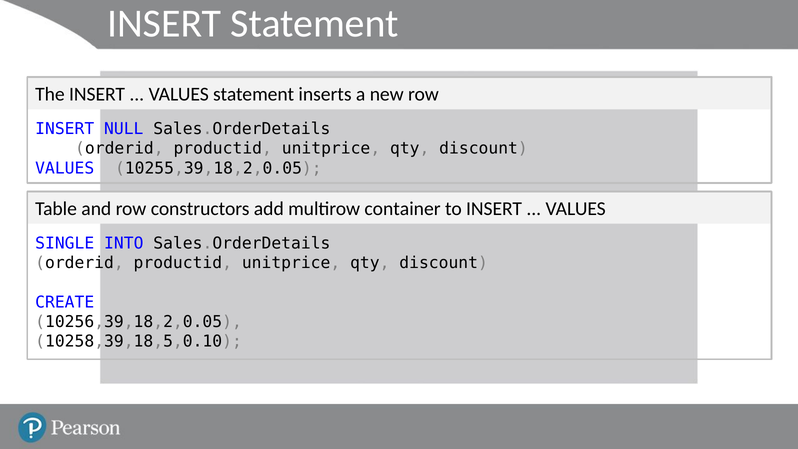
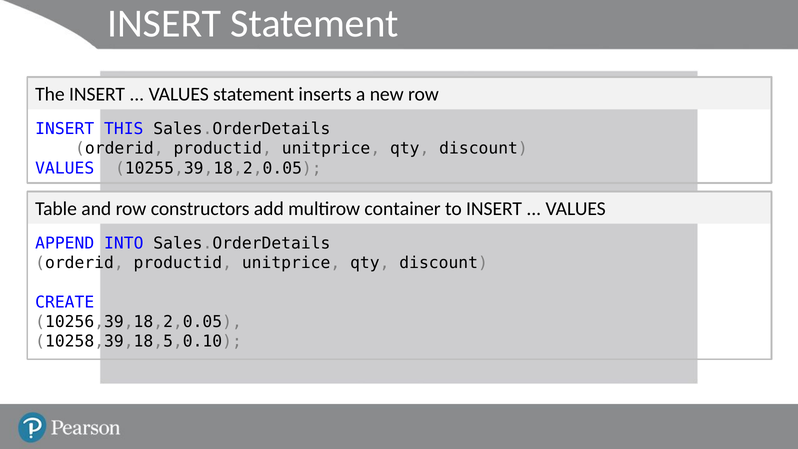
NULL: NULL -> THIS (124, 129)
SINGLE: SINGLE -> APPEND (65, 243)
